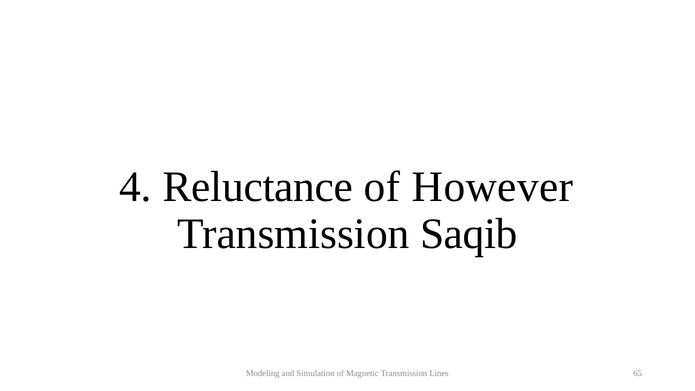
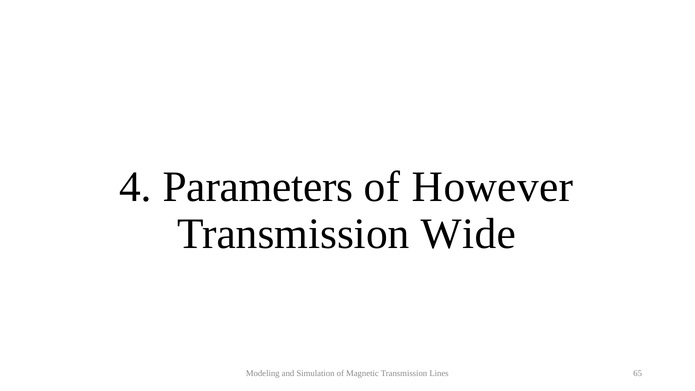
Reluctance: Reluctance -> Parameters (258, 187)
Saqib: Saqib -> Wide (468, 234)
